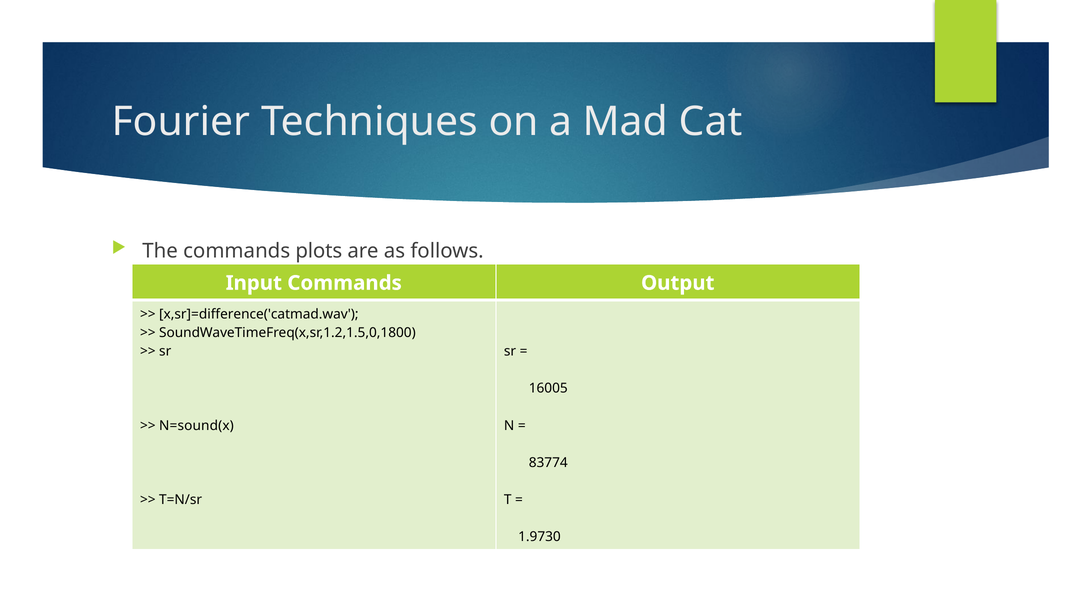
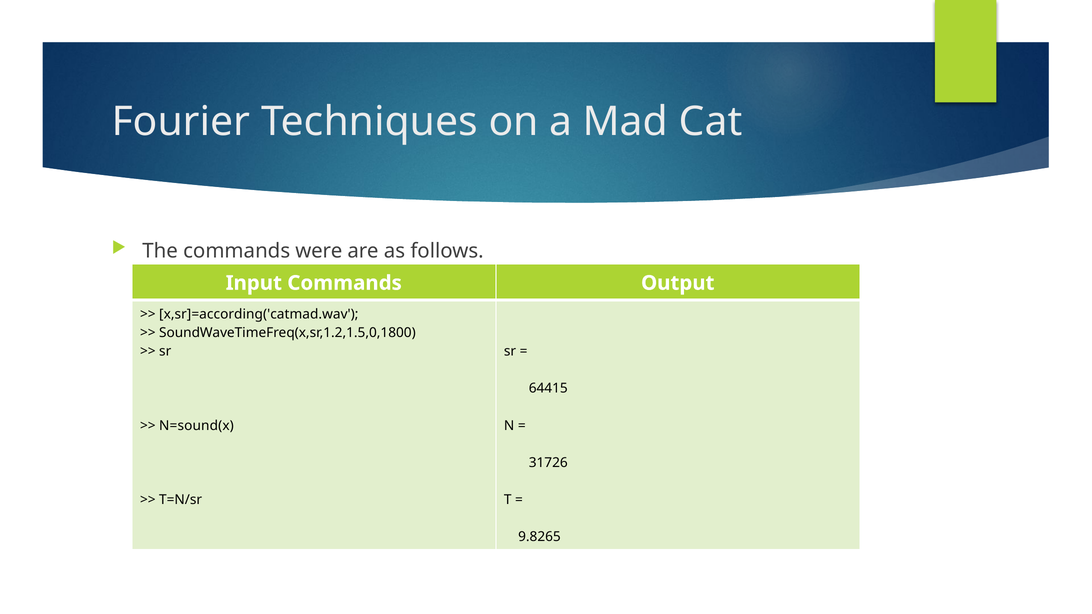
plots: plots -> were (319, 251)
x,sr]=difference('catmad.wav: x,sr]=difference('catmad.wav -> x,sr]=according('catmad.wav (259, 314)
16005: 16005 -> 64415 (548, 389)
83774: 83774 -> 31726 (548, 463)
1.9730: 1.9730 -> 9.8265 (539, 537)
